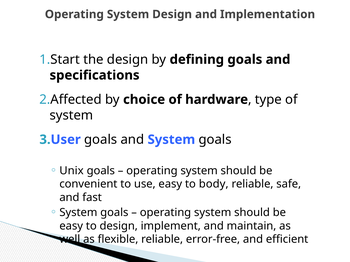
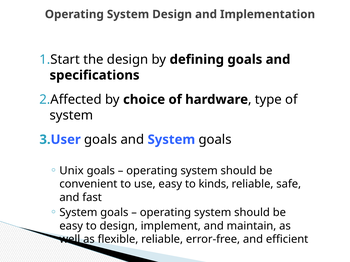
body: body -> kinds (214, 184)
